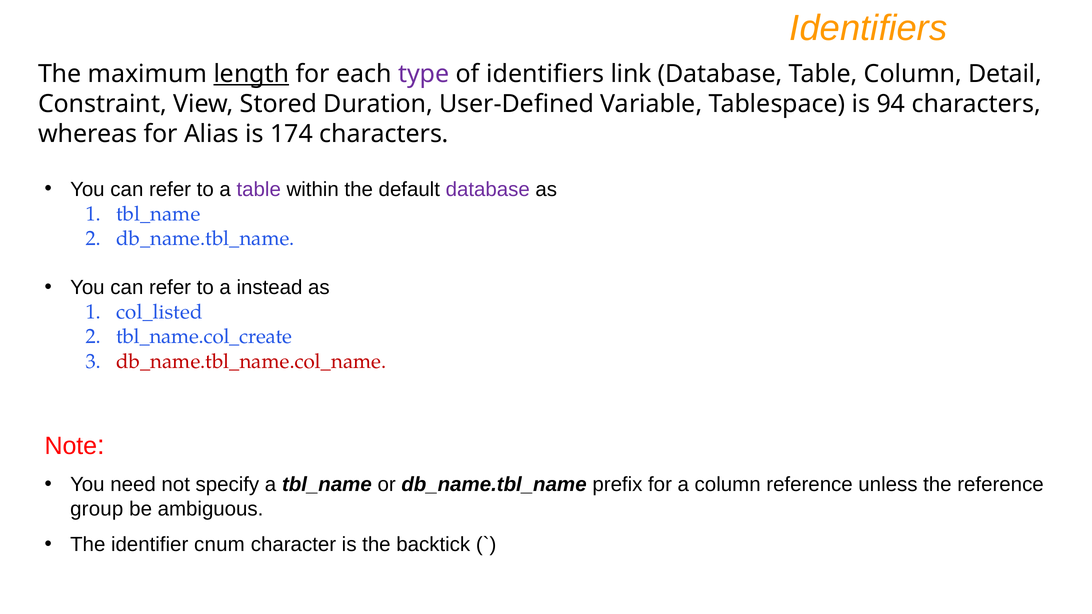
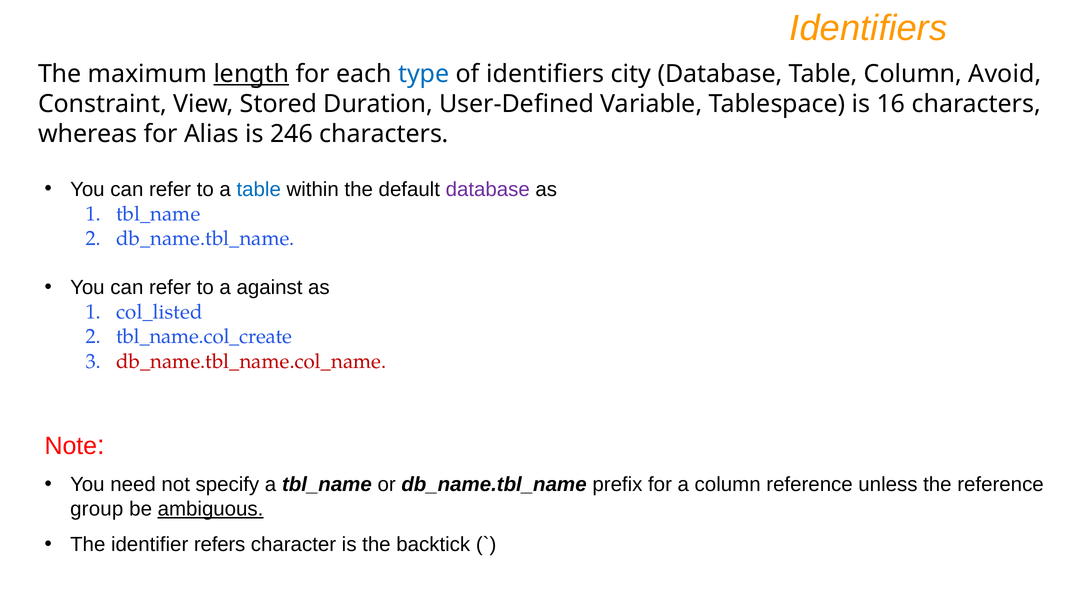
type colour: purple -> blue (424, 74)
link: link -> city (631, 74)
Detail: Detail -> Avoid (1005, 74)
94: 94 -> 16 (891, 104)
174: 174 -> 246 (292, 134)
table colour: purple -> blue (259, 189)
instead: instead -> against (270, 288)
ambiguous underline: none -> present (211, 509)
cnum: cnum -> refers (220, 545)
